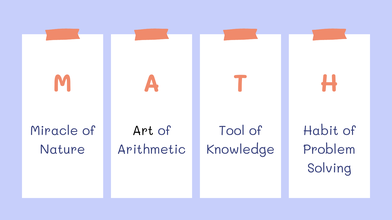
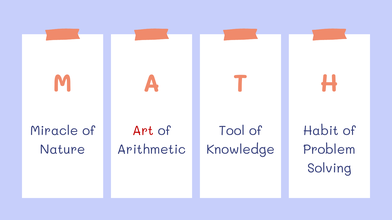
Art colour: black -> red (143, 131)
